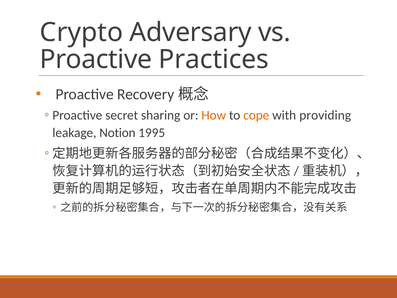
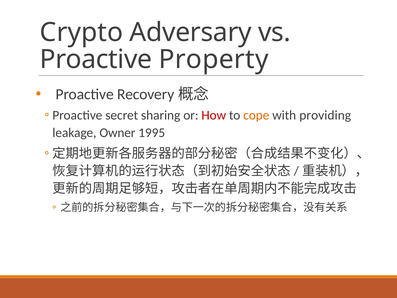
Practices: Practices -> Property (214, 59)
How colour: orange -> red (214, 115)
Notion: Notion -> Owner (117, 133)
